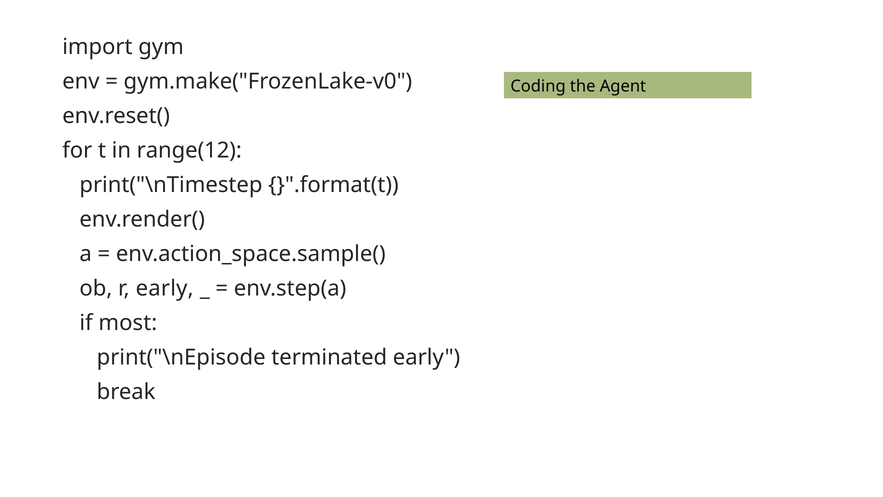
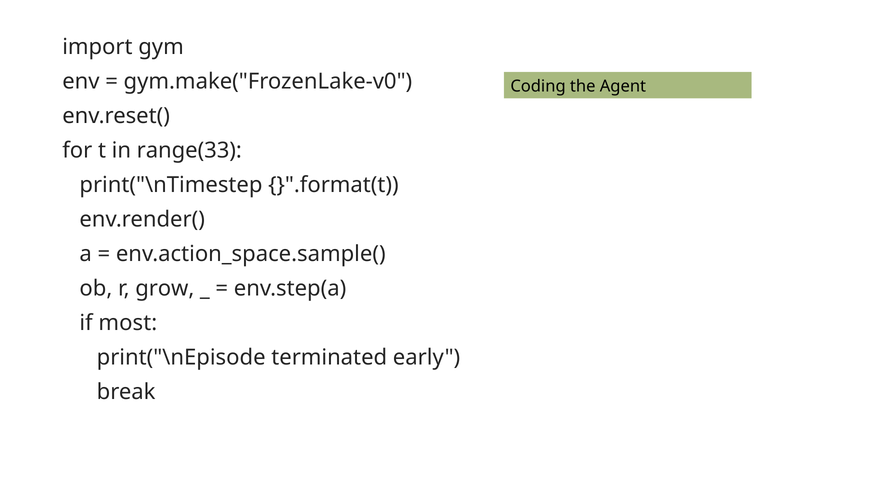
range(12: range(12 -> range(33 (189, 150)
r early: early -> grow (165, 288)
